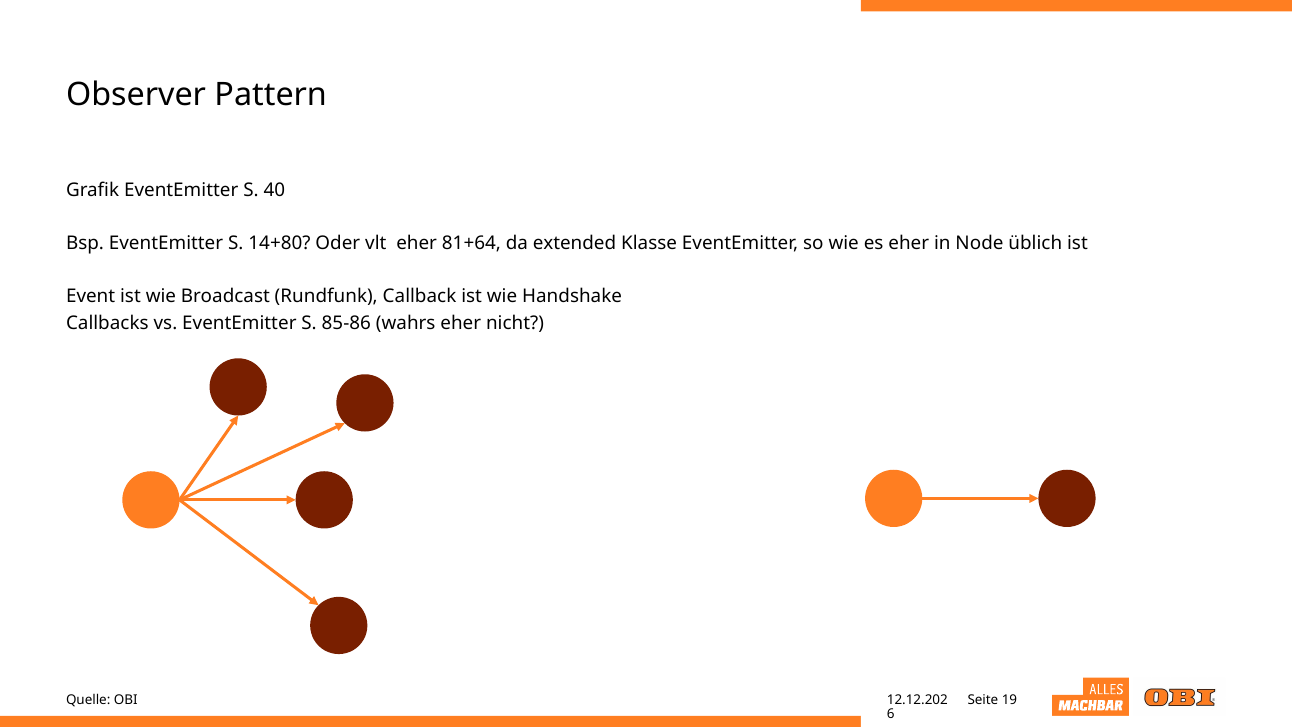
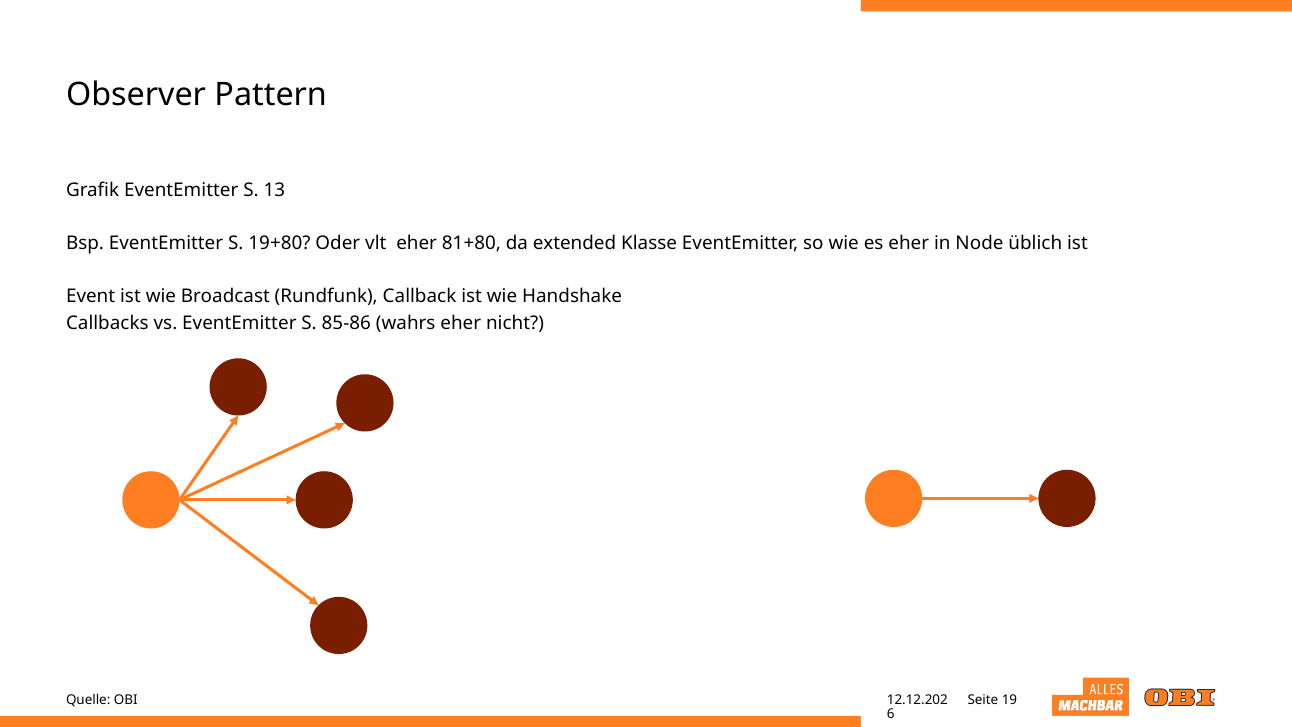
40: 40 -> 13 (274, 190)
14+80: 14+80 -> 19+80 (279, 243)
81+64: 81+64 -> 81+80 (471, 243)
